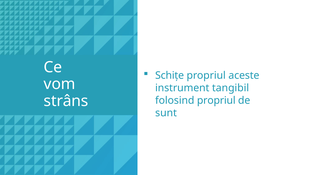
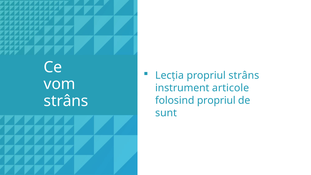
Schițe: Schițe -> Lecția (170, 76)
propriul aceste: aceste -> strâns (244, 76)
tangibil: tangibil -> articole (231, 88)
